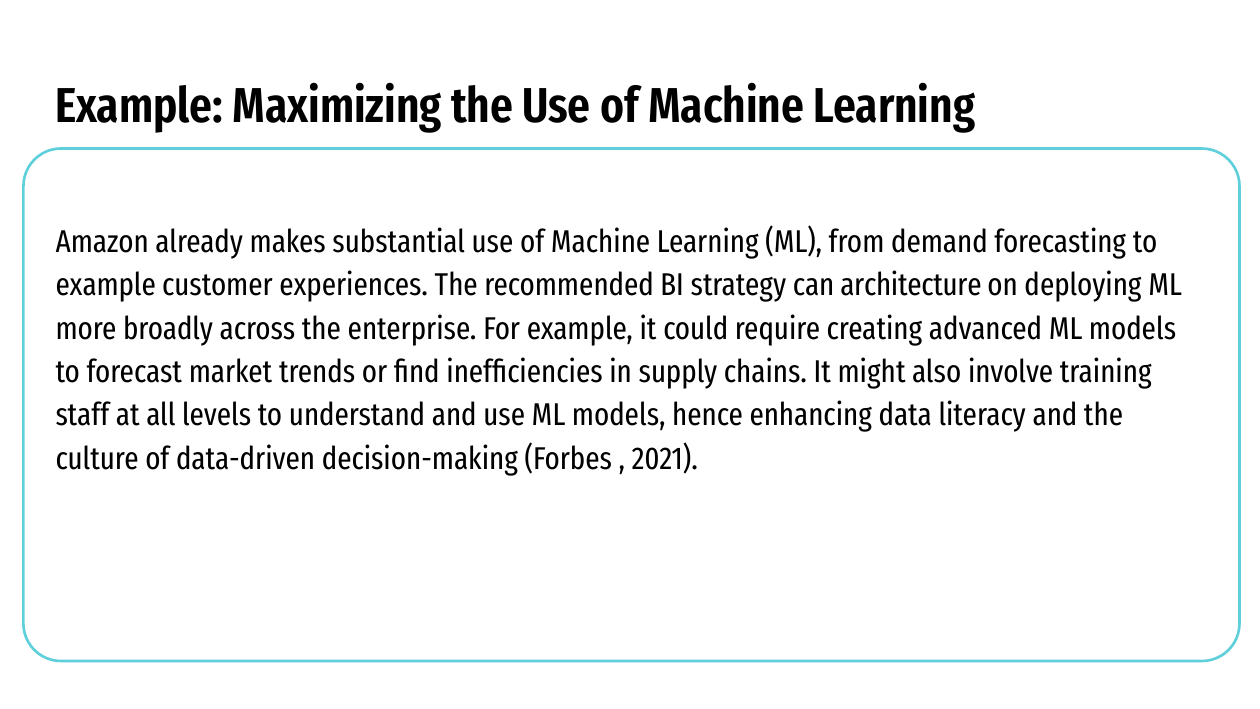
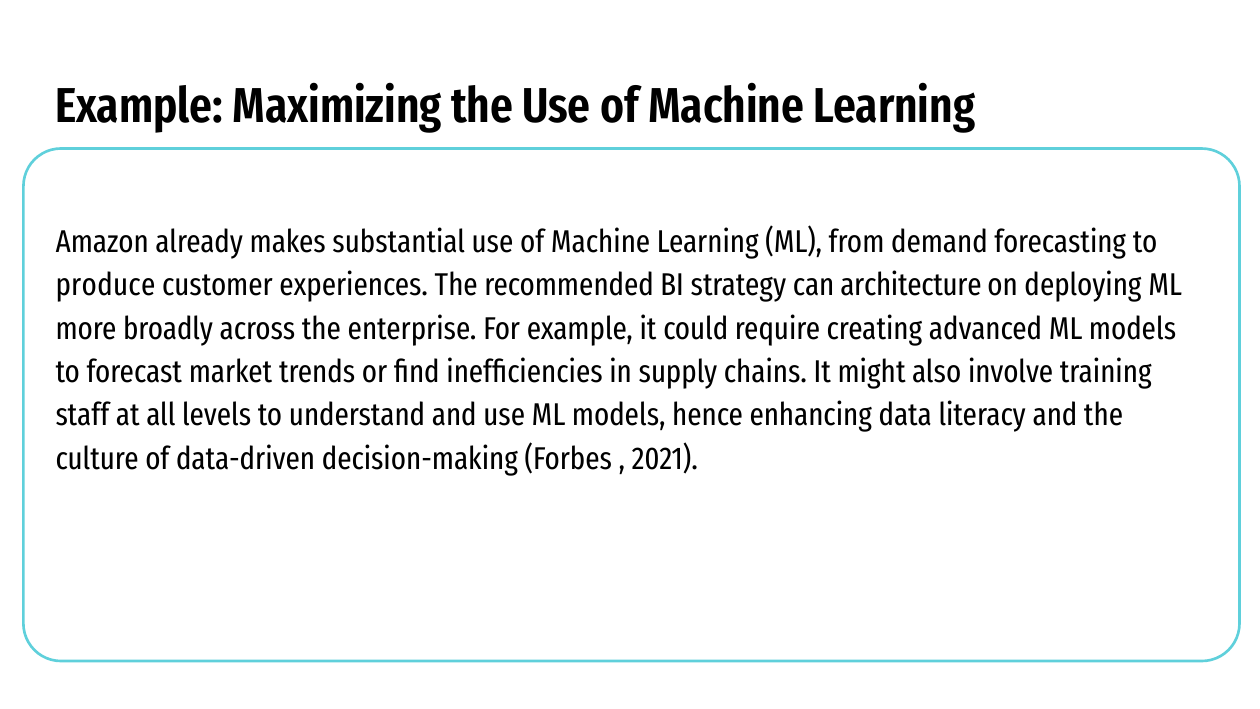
example: example -> produce (105, 285)
